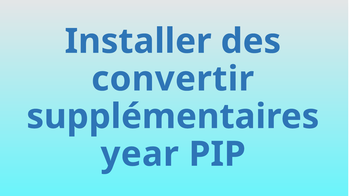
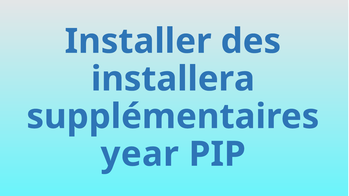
convertir: convertir -> installera (173, 79)
